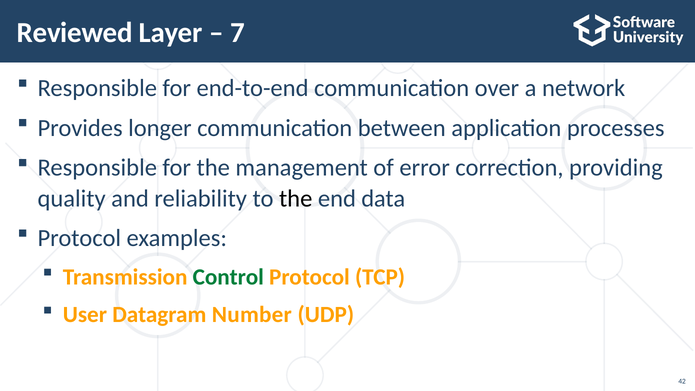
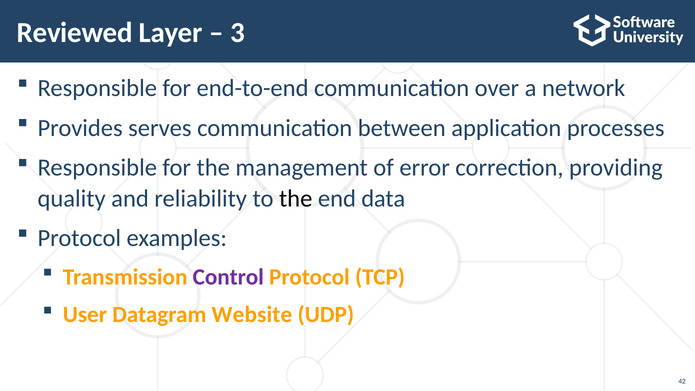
7: 7 -> 3 (238, 33)
longer: longer -> serves (160, 128)
Control colour: green -> purple (228, 277)
Number: Number -> Website (252, 315)
